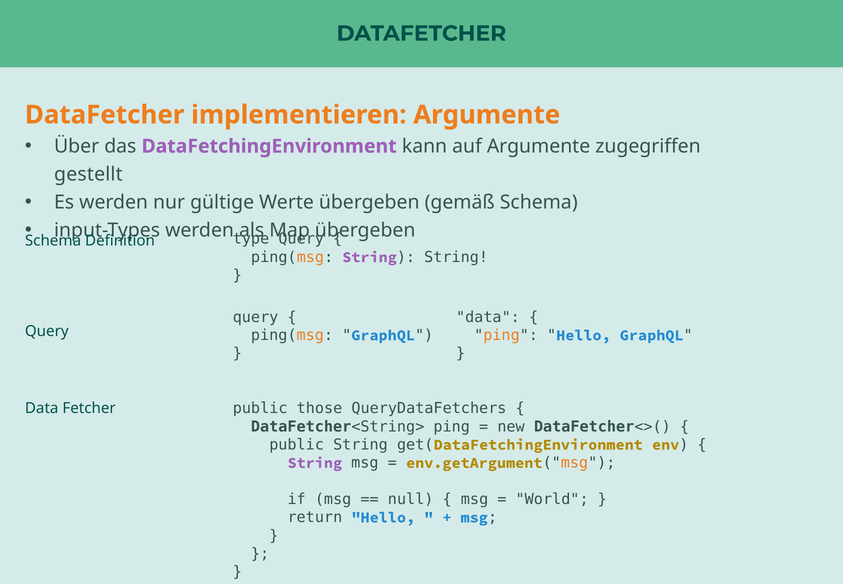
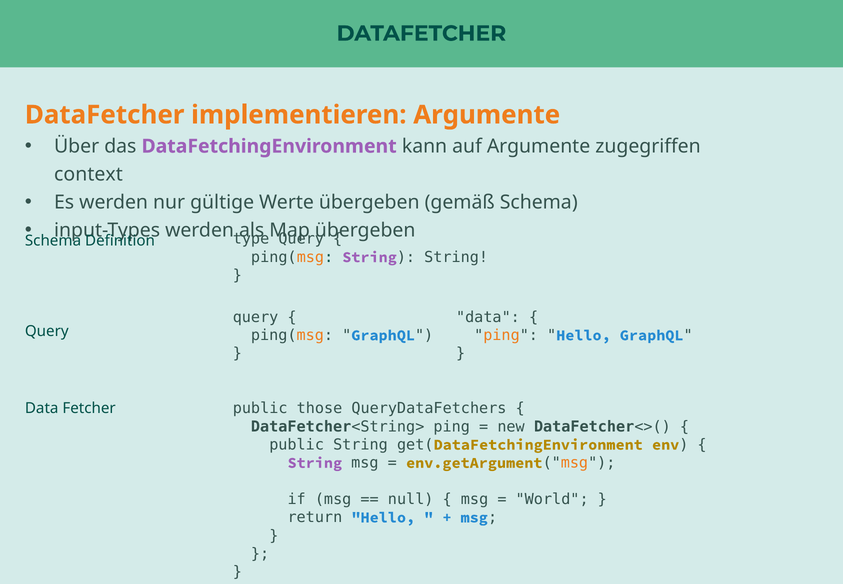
gestellt: gestellt -> context (88, 174)
